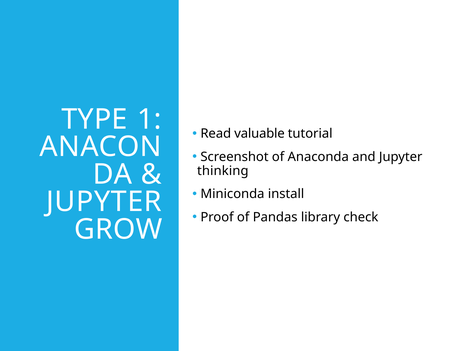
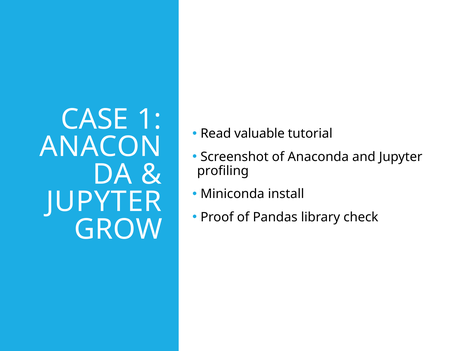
TYPE: TYPE -> CASE (95, 119)
thinking: thinking -> profiling (223, 171)
